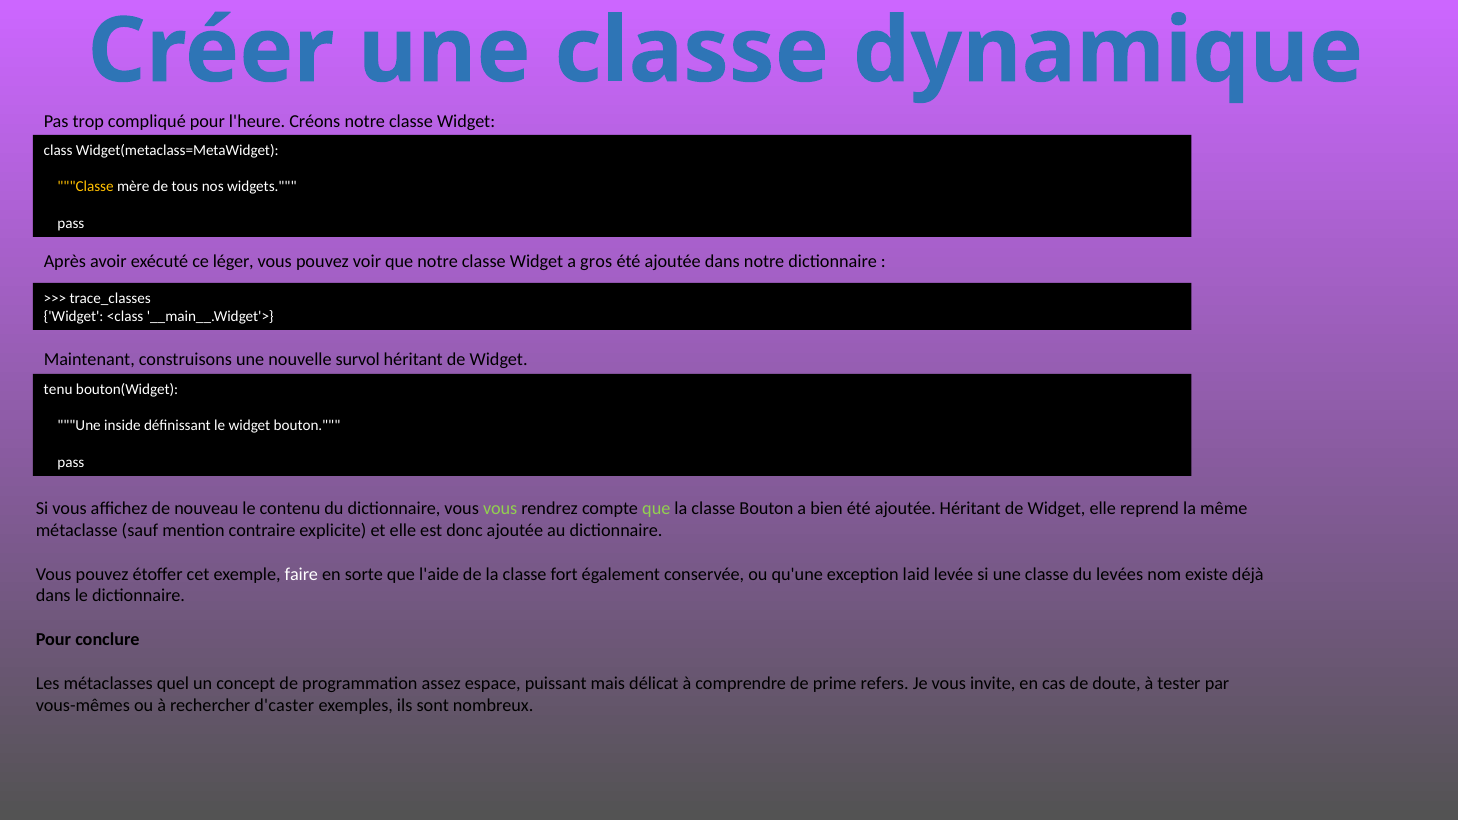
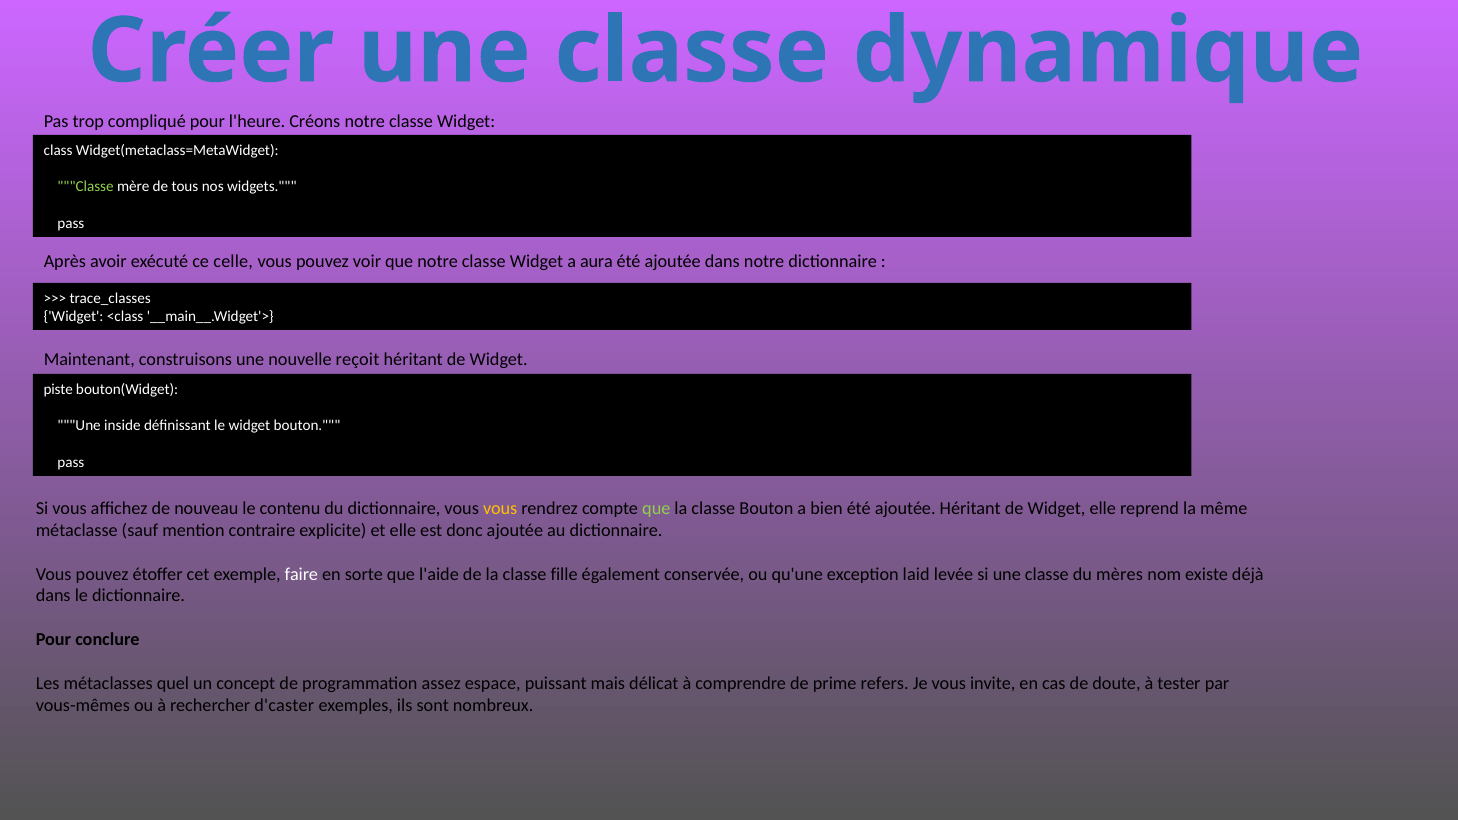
Classe colour: yellow -> light green (86, 187)
léger: léger -> celle (233, 262)
gros: gros -> aura (596, 262)
survol: survol -> reçoit (358, 359)
tenu: tenu -> piste (58, 389)
vous colour: light green -> yellow (500, 509)
fort: fort -> fille (564, 574)
levées: levées -> mères (1120, 574)
